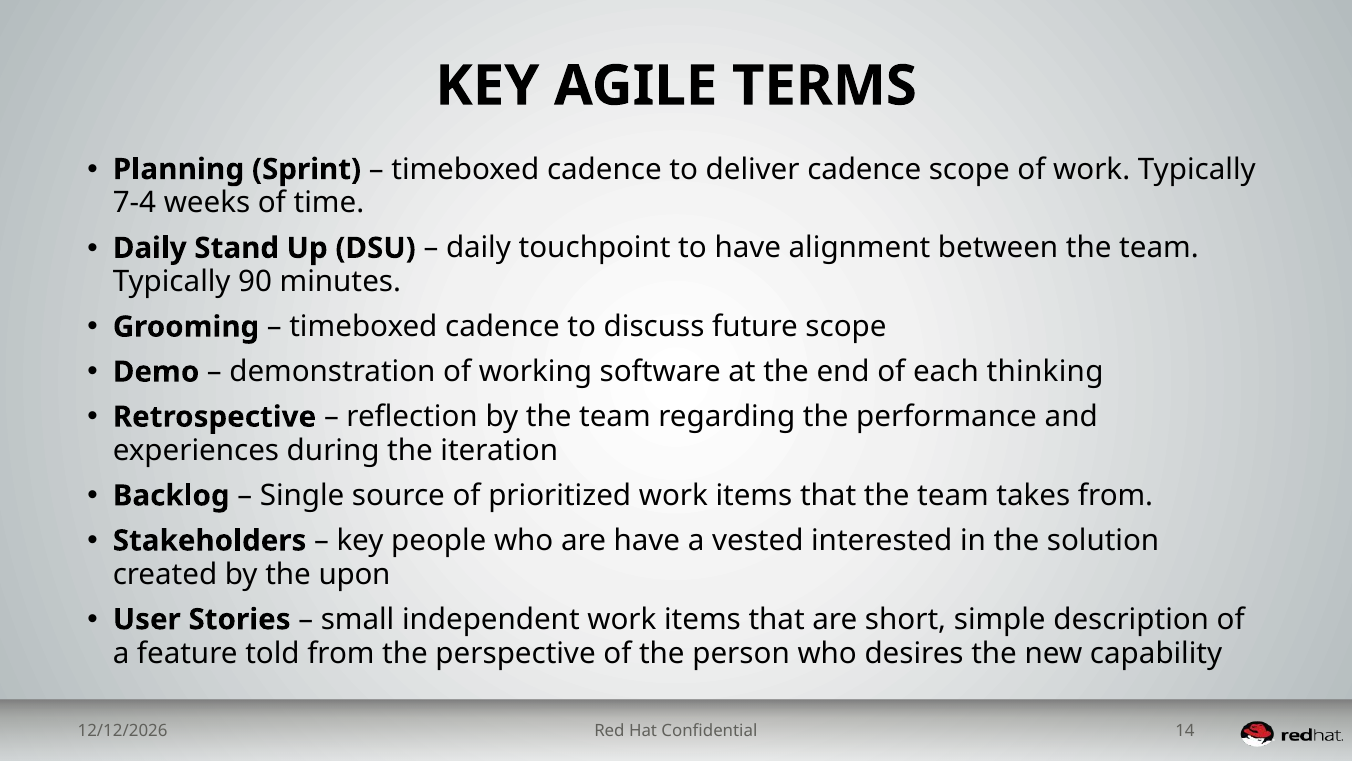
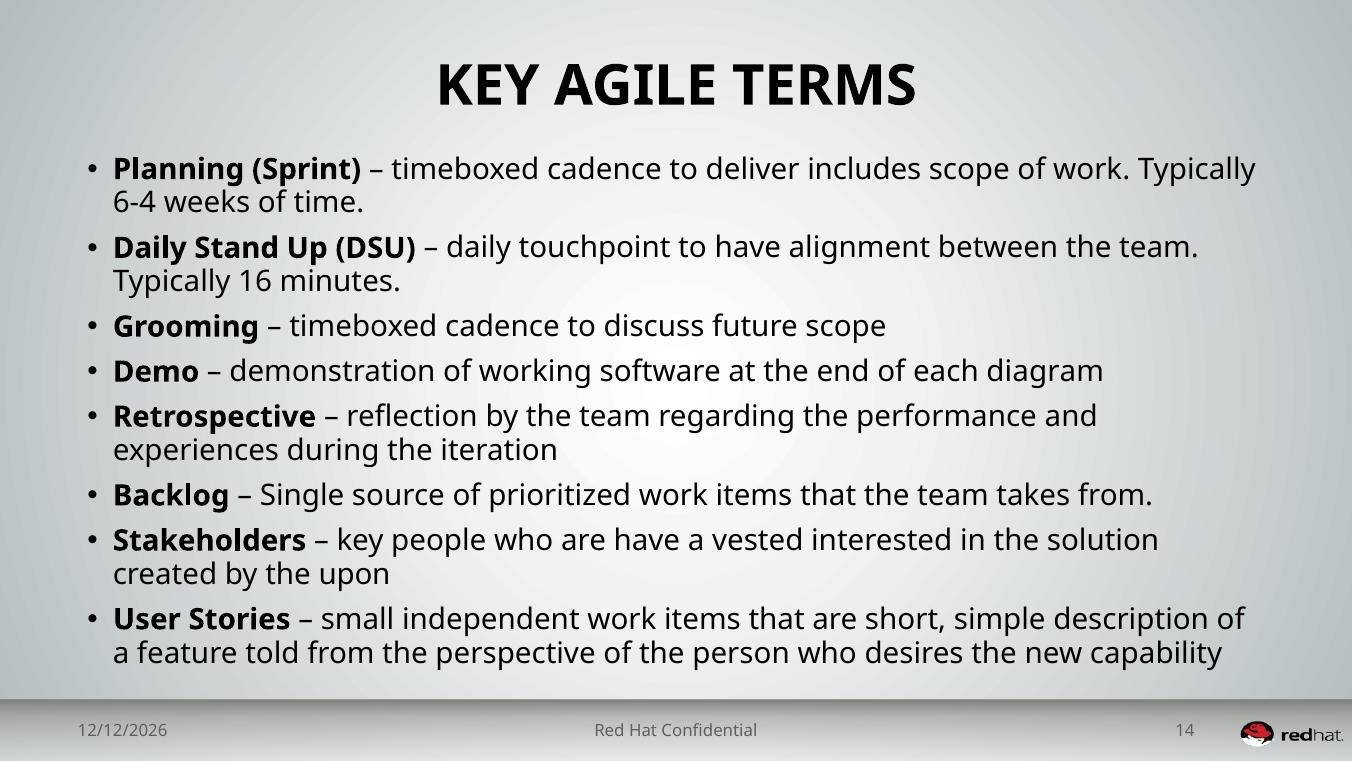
deliver cadence: cadence -> includes (864, 169)
7-4: 7-4 -> 6-4 (134, 203)
90: 90 -> 16 (255, 282)
thinking: thinking -> diagram (1045, 372)
